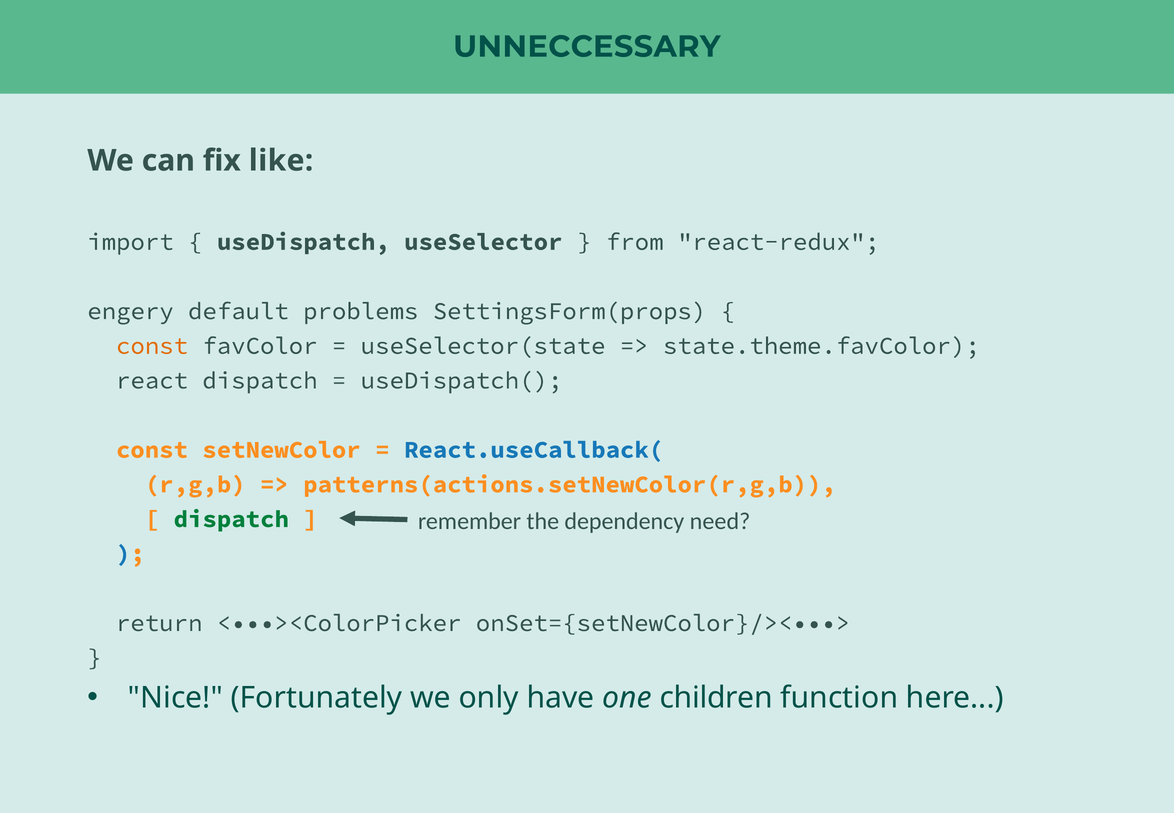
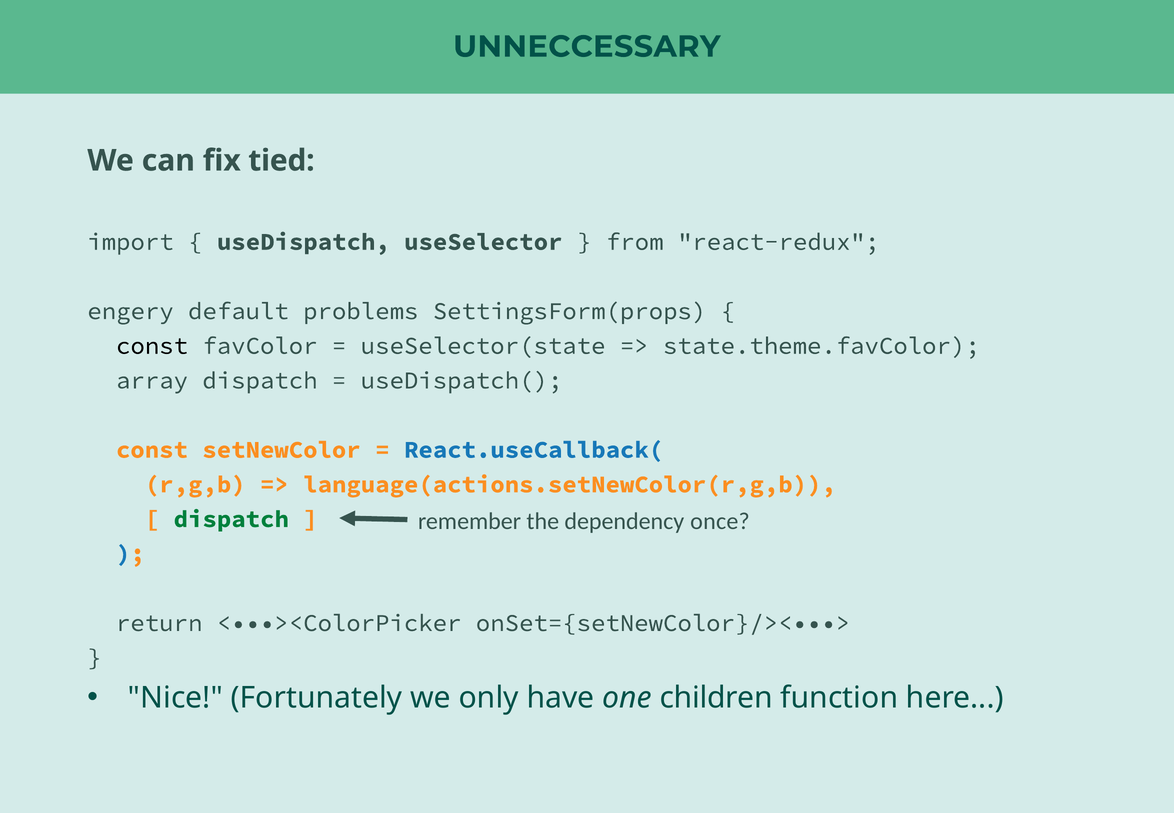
like: like -> tied (281, 161)
const colour: orange -> black (152, 346)
react: react -> array (152, 380)
patterns(actions.setNewColor(r,g,b: patterns(actions.setNewColor(r,g,b -> language(actions.setNewColor(r,g,b (570, 484)
need: need -> once (720, 521)
